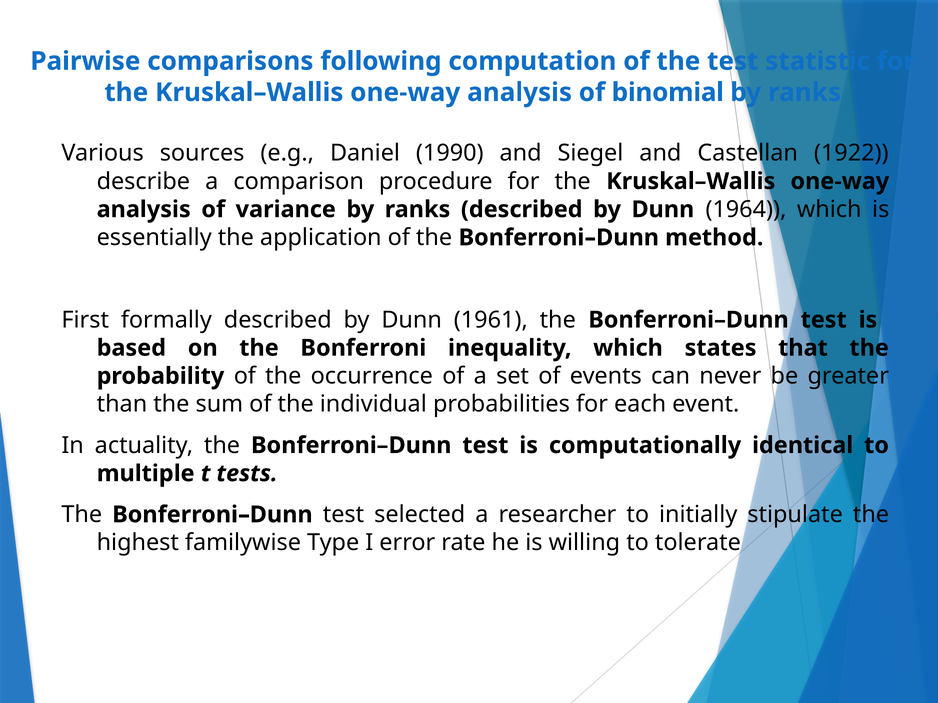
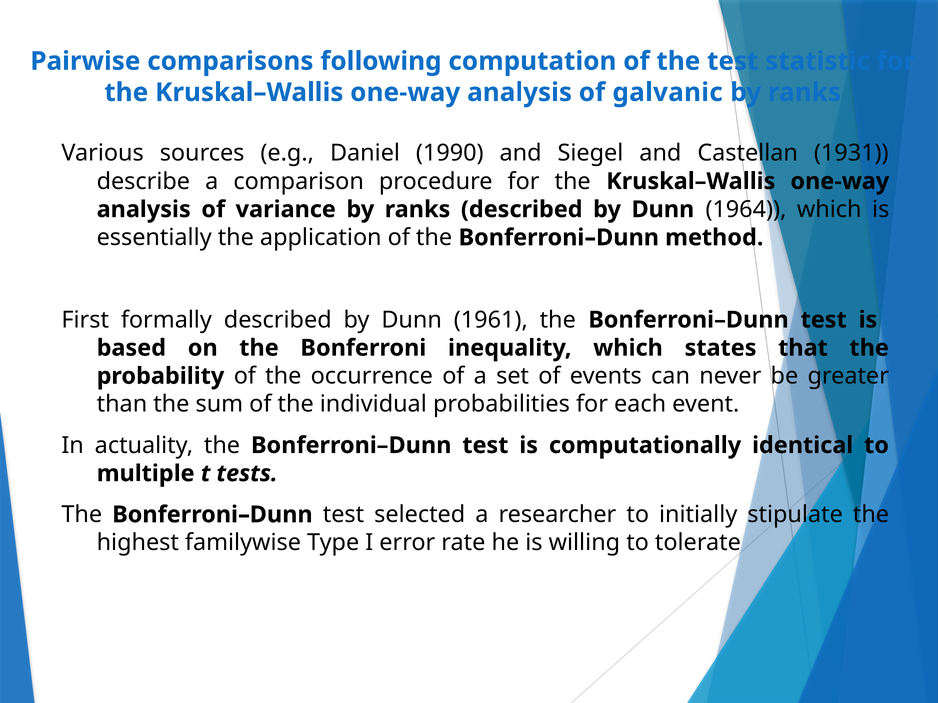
binomial: binomial -> galvanic (668, 93)
1922: 1922 -> 1931 (851, 153)
